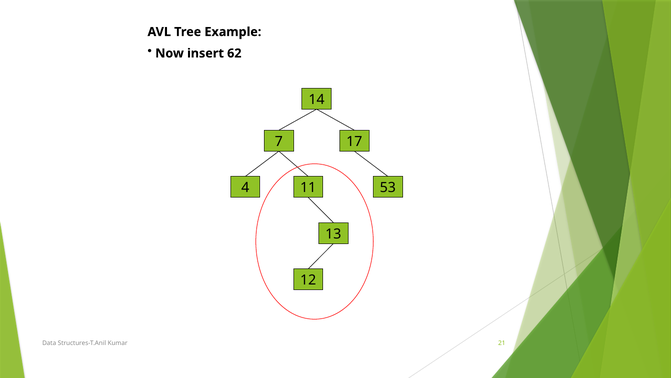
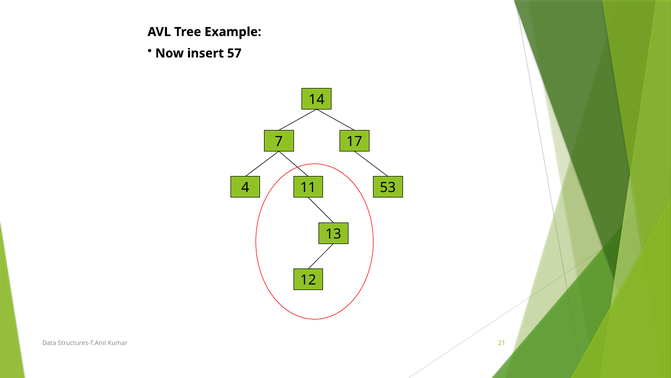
62: 62 -> 57 (234, 53)
